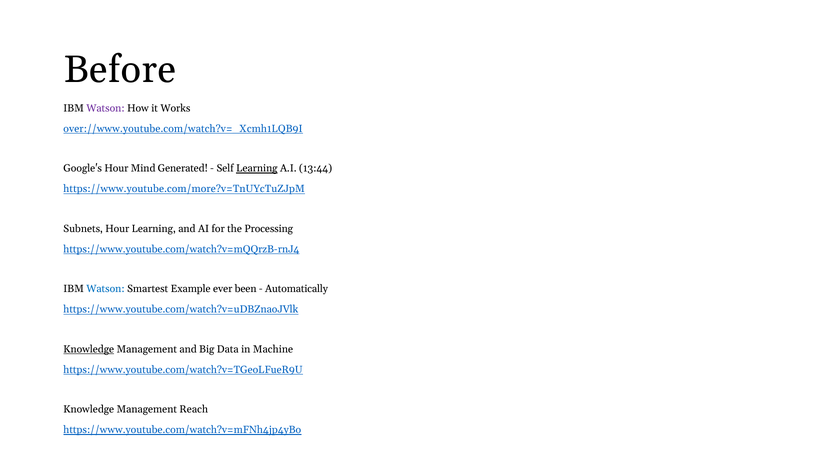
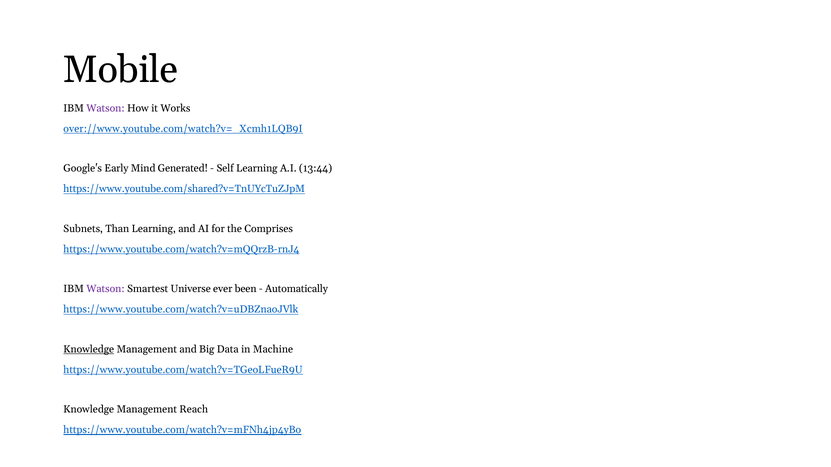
Before: Before -> Mobile (120, 70)
Google's Hour: Hour -> Early (116, 169)
Learning underline: present -> none (257, 169)
https://www.youtube.com/more?v=TnUYcTuZJpM: https://www.youtube.com/more?v=TnUYcTuZJpM -> https://www.youtube.com/shared?v=TnUYcTuZJpM (184, 189)
Subnets Hour: Hour -> Than (117, 229)
Processing: Processing -> Comprises (269, 229)
Watson colour: blue -> purple (105, 289)
Example: Example -> Universe (191, 289)
